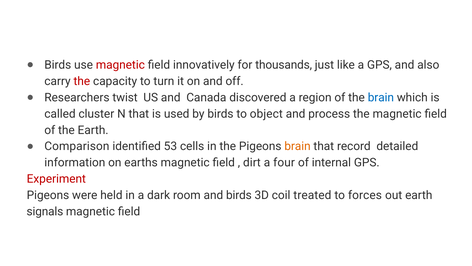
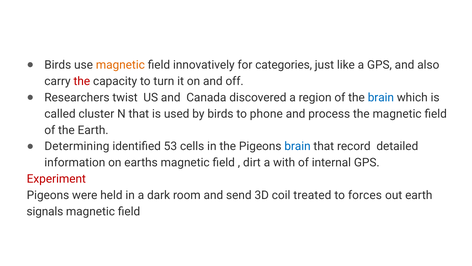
magnetic colour: red -> orange (120, 65)
thousands: thousands -> categories (284, 65)
object: object -> phone (266, 114)
Comparison: Comparison -> Determining (77, 146)
brain colour: orange -> blue (297, 146)
four: four -> with (284, 162)
and birds: birds -> send (239, 195)
